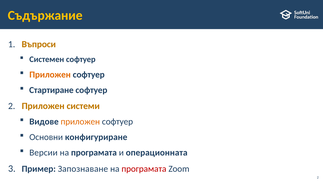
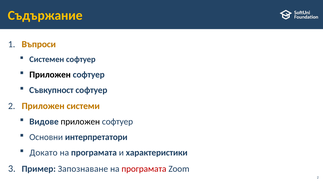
Приложен colour: orange -> black (50, 74)
Стартиране: Стартиране -> Съвкупност (51, 90)
приложен colour: orange -> black (80, 121)
конфигуриране: конфигуриране -> интерпретатори (96, 137)
Версии: Версии -> Докато (43, 152)
операционната: операционната -> характеристики (157, 152)
